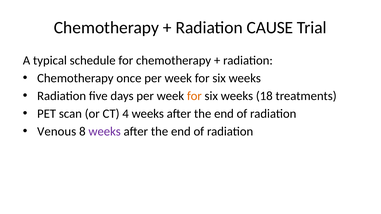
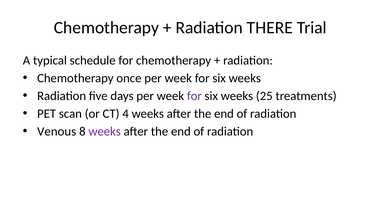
CAUSE: CAUSE -> THERE (270, 28)
for colour: orange -> purple (194, 96)
18: 18 -> 25 (264, 96)
